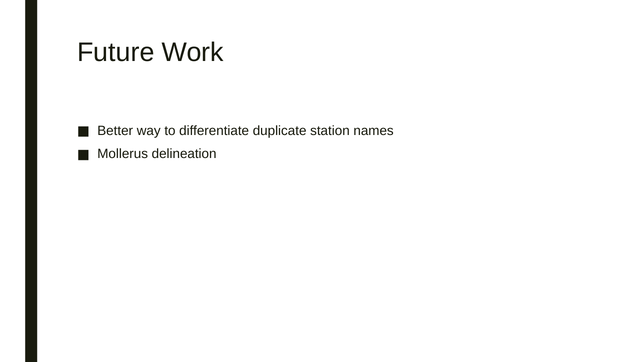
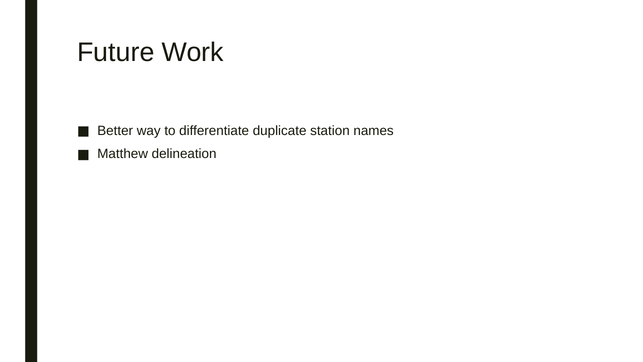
Mollerus: Mollerus -> Matthew (123, 154)
